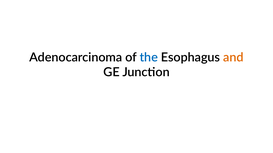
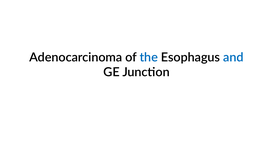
and colour: orange -> blue (233, 58)
